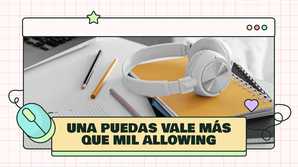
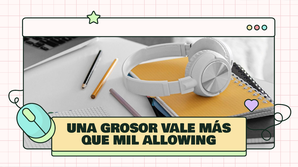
PUEDAS: PUEDAS -> GROSOR (129, 129)
